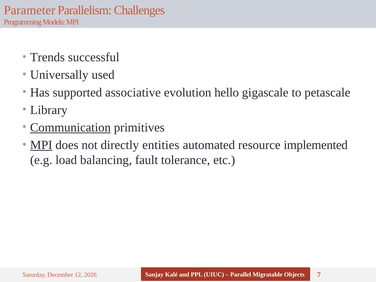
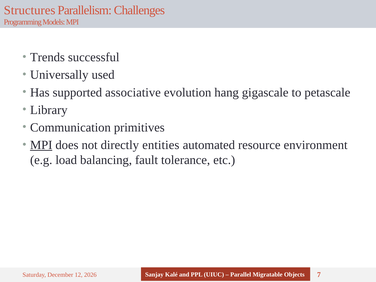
Parameter: Parameter -> Structures (30, 10)
hello: hello -> hang (227, 92)
Communication underline: present -> none (70, 127)
implemented: implemented -> environment (316, 145)
